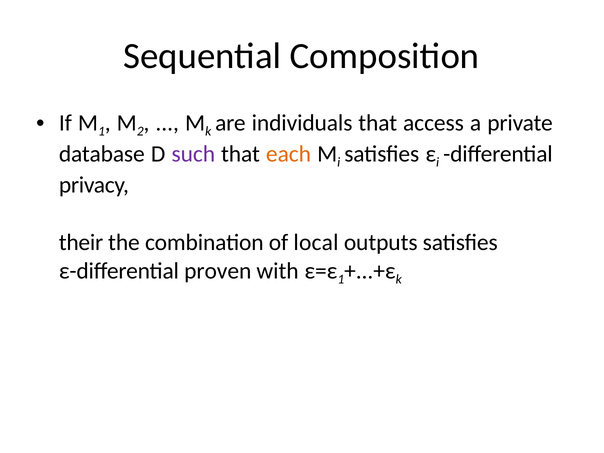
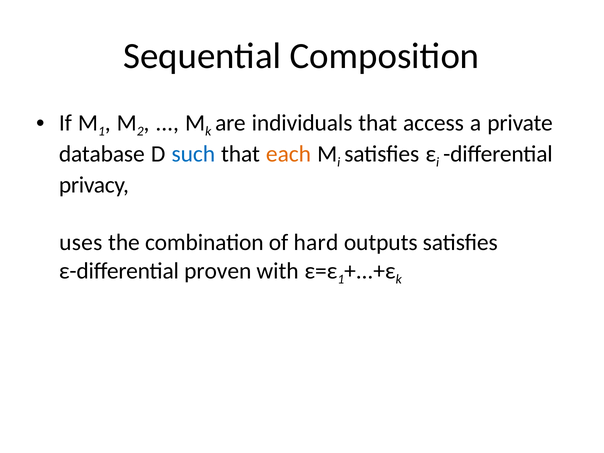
such colour: purple -> blue (193, 154)
their: their -> uses (81, 243)
local: local -> hard (316, 243)
